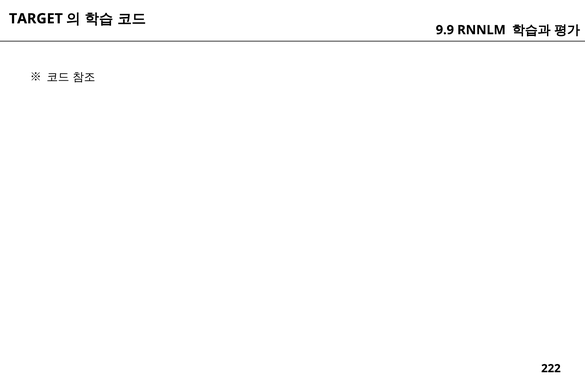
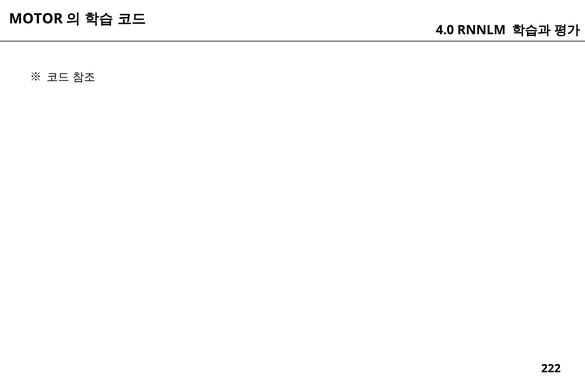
TARGET: TARGET -> MOTOR (36, 19)
9.9: 9.9 -> 4.0 (445, 30)
